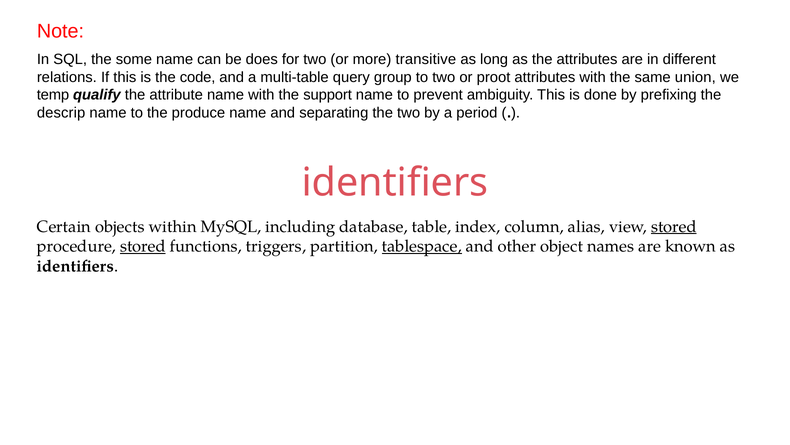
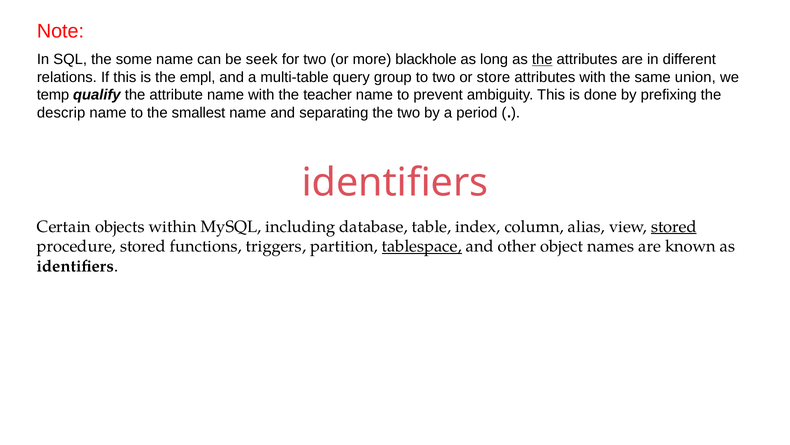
does: does -> seek (262, 59)
transitive: transitive -> blackhole (426, 59)
the underline: none -> present (542, 59)
code: code -> empl (198, 77)
proot: proot -> store (493, 77)
support: support -> teacher (328, 95)
produce: produce -> smallest (199, 113)
stored underline: present -> none (143, 246)
